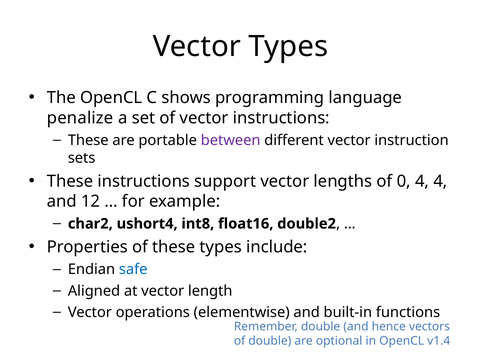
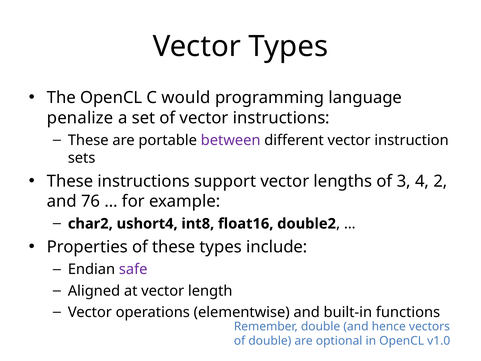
shows: shows -> would (186, 98)
0: 0 -> 3 (404, 181)
4 4: 4 -> 2 (440, 181)
12: 12 -> 76 (91, 201)
safe colour: blue -> purple (133, 269)
v1.4: v1.4 -> v1.0 (439, 341)
